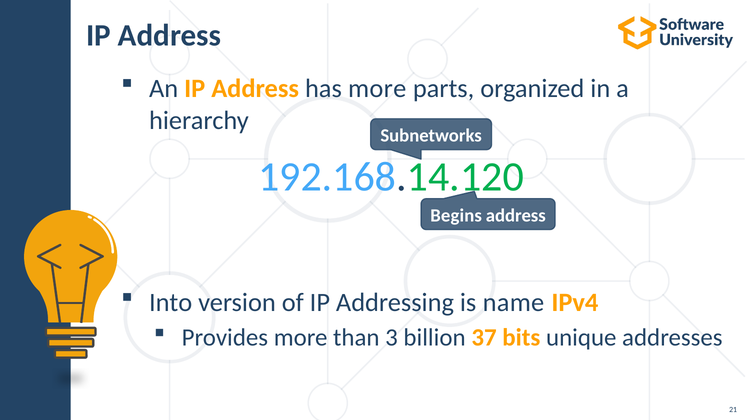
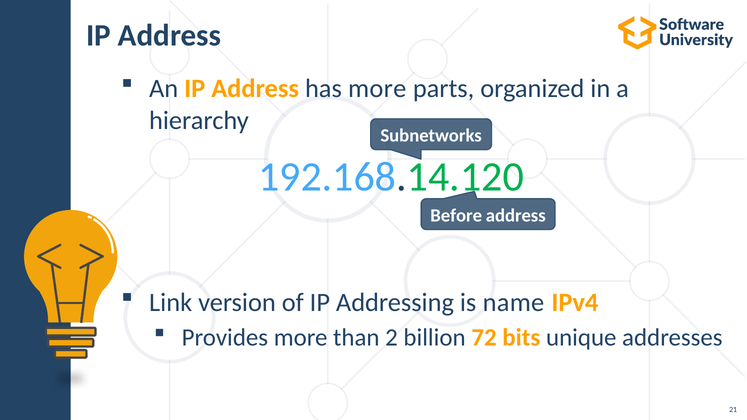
Begins: Begins -> Before (456, 216)
Into: Into -> Link (171, 302)
3: 3 -> 2 (392, 338)
37: 37 -> 72 (484, 338)
